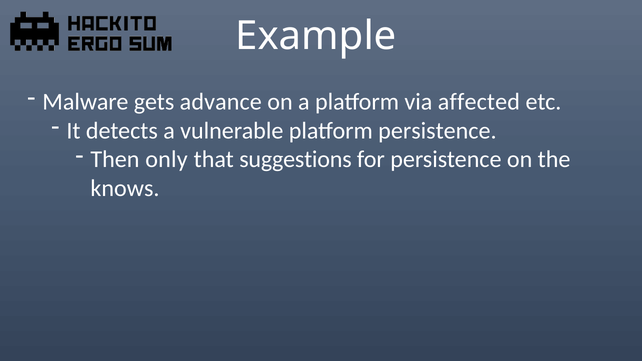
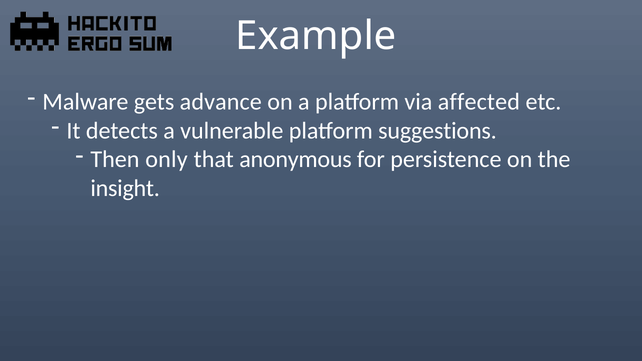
platform persistence: persistence -> suggestions (438, 131)
suggestions: suggestions -> anonymous (295, 160)
knows: knows -> insight (125, 188)
